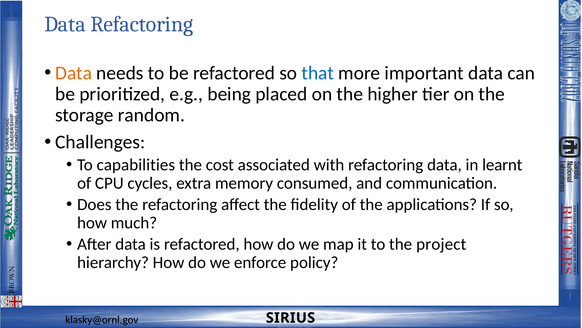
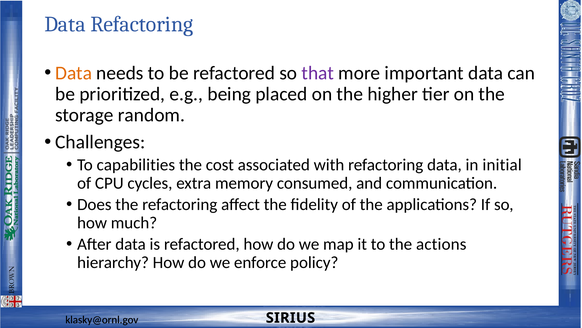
that colour: blue -> purple (318, 73)
learnt: learnt -> initial (502, 164)
project: project -> actions (441, 244)
